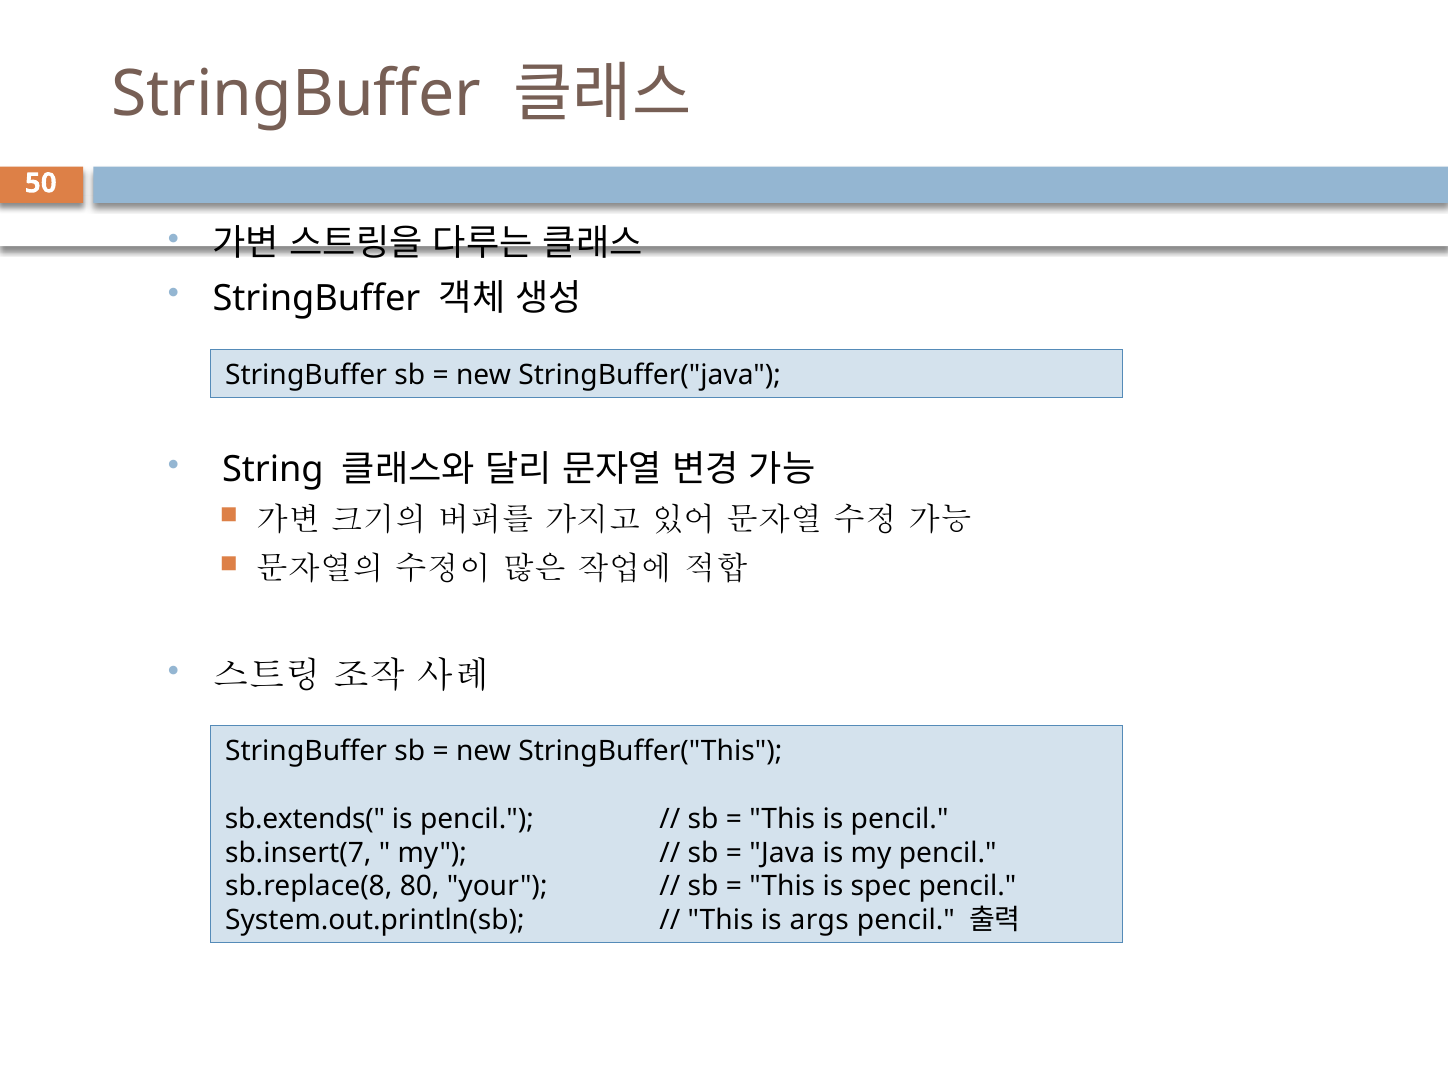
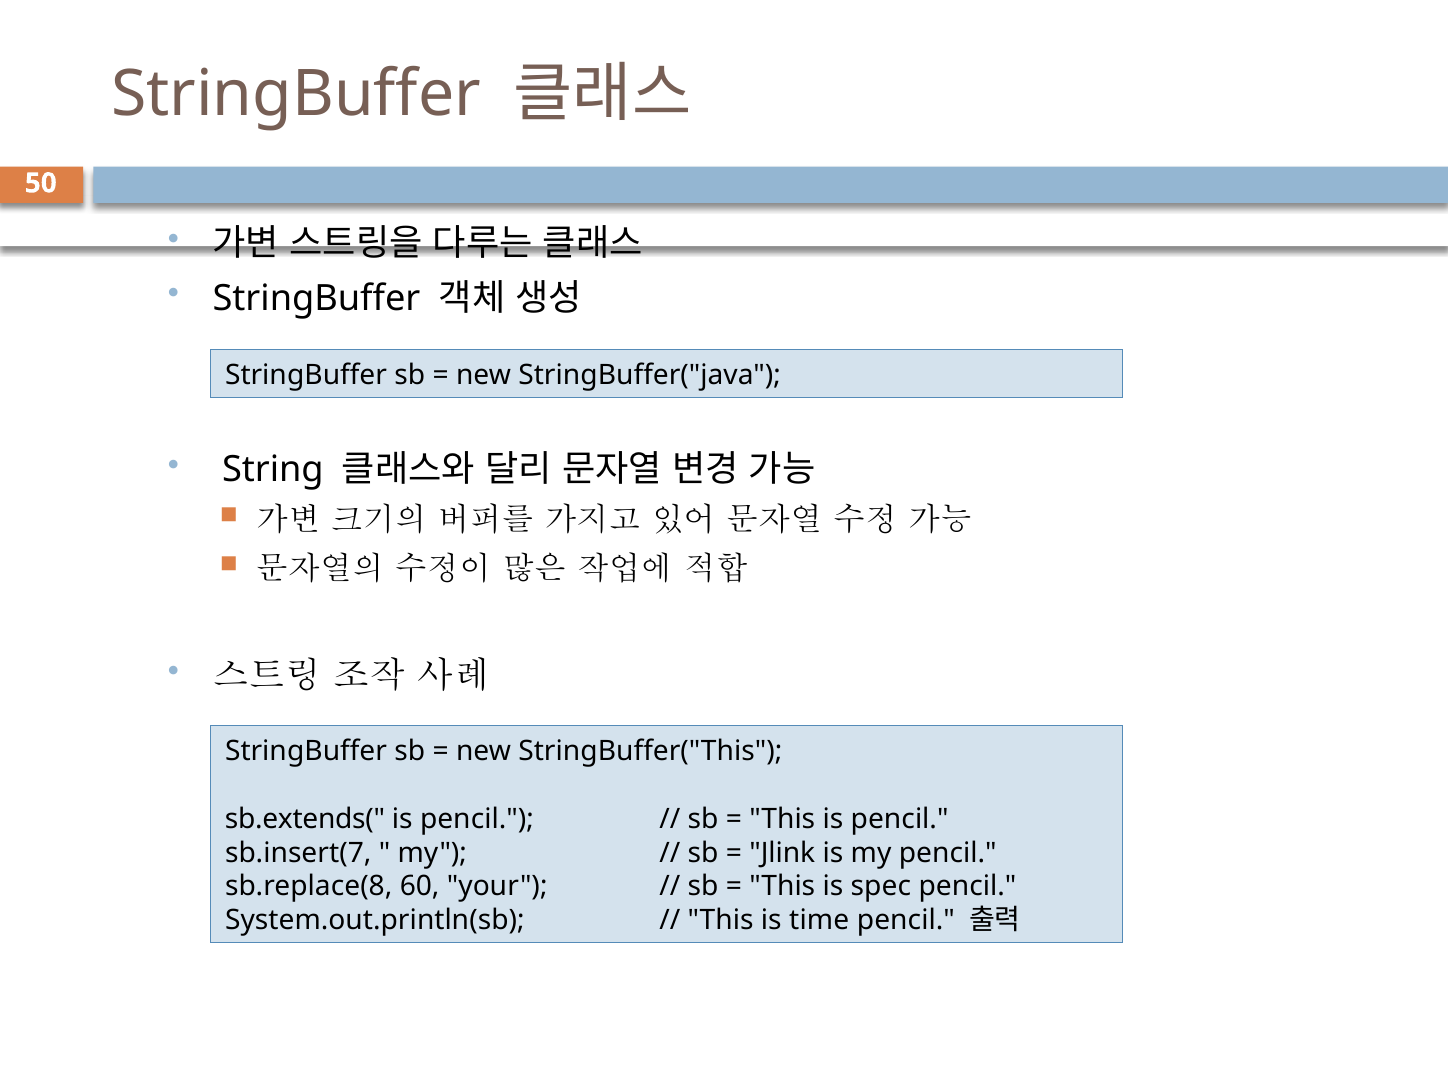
Java: Java -> Jlink (782, 853)
80: 80 -> 60 (420, 887)
args: args -> time (819, 920)
